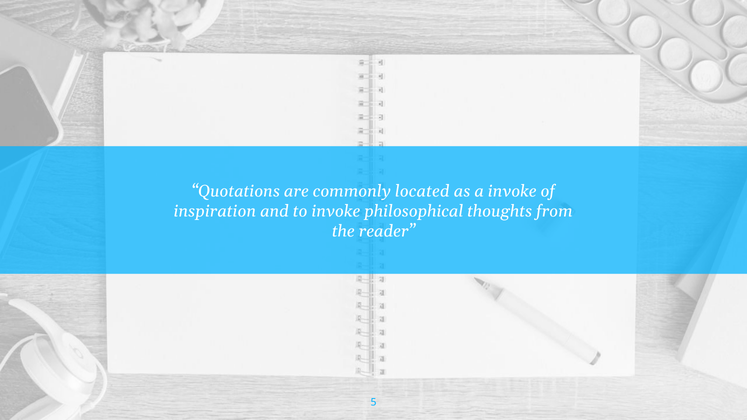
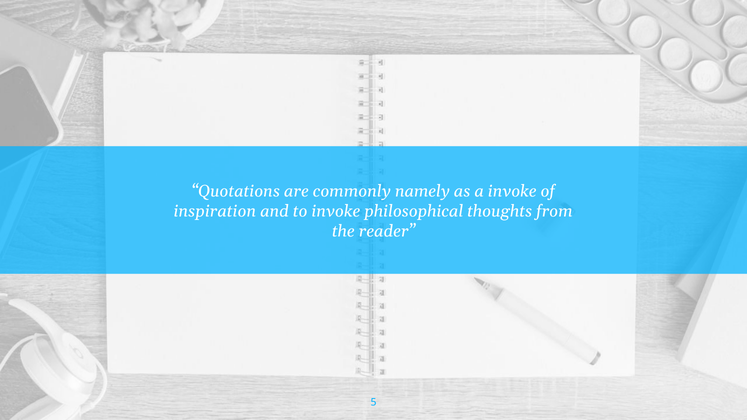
located: located -> namely (422, 191)
